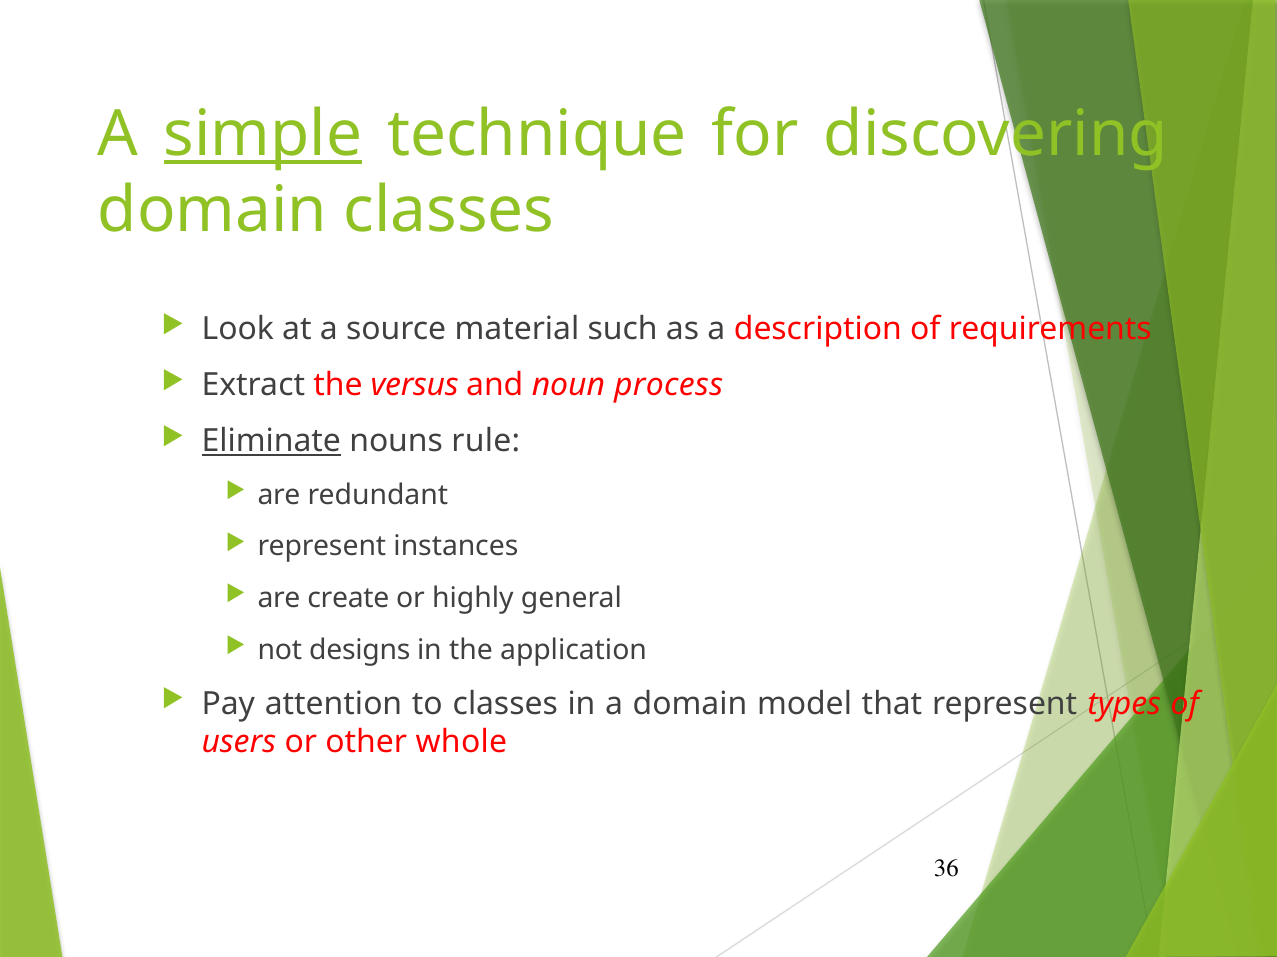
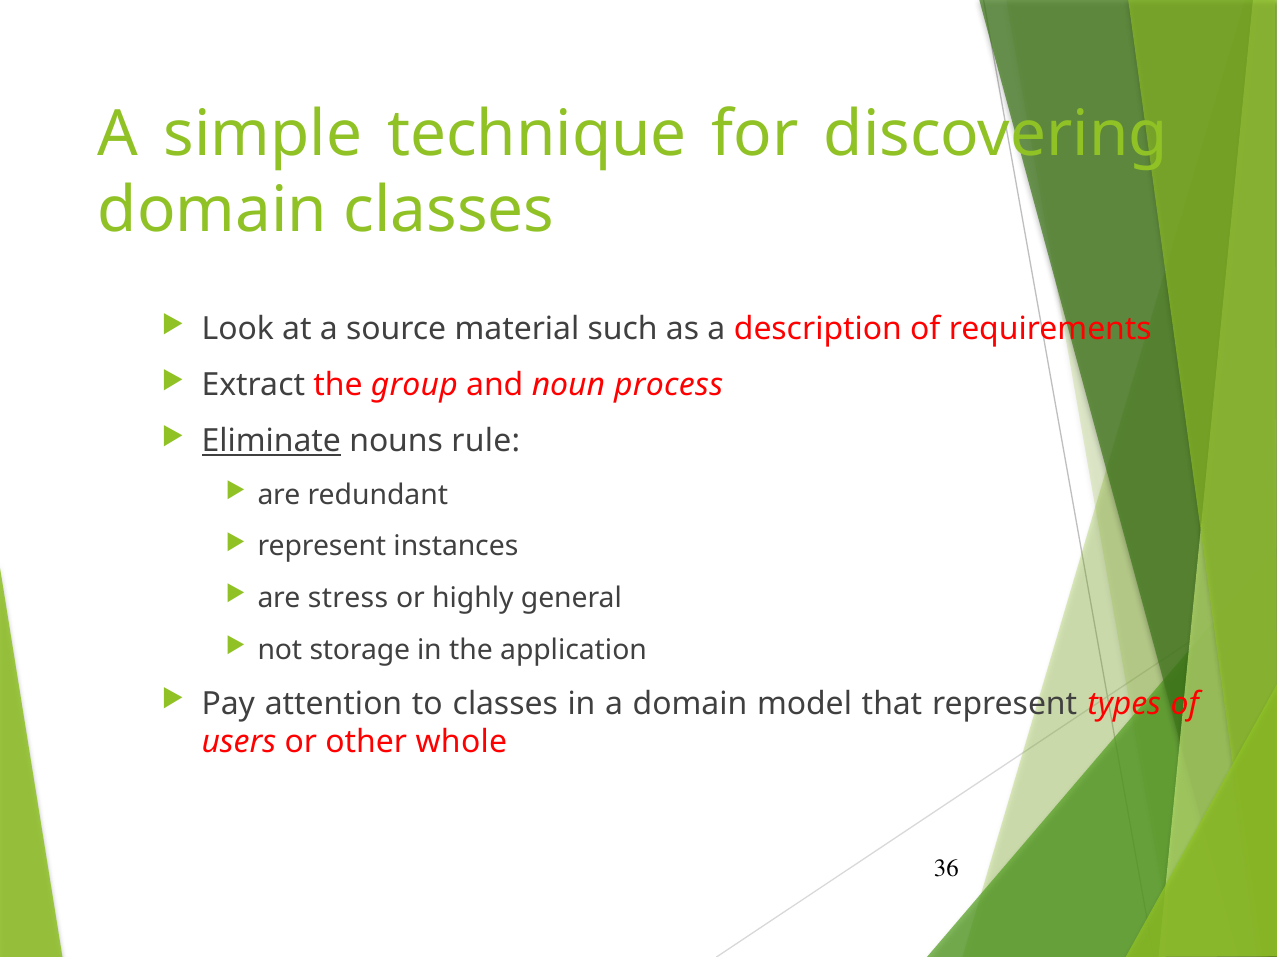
simple underline: present -> none (263, 134)
versus: versus -> group (414, 386)
create: create -> stress (348, 599)
designs: designs -> storage (360, 650)
